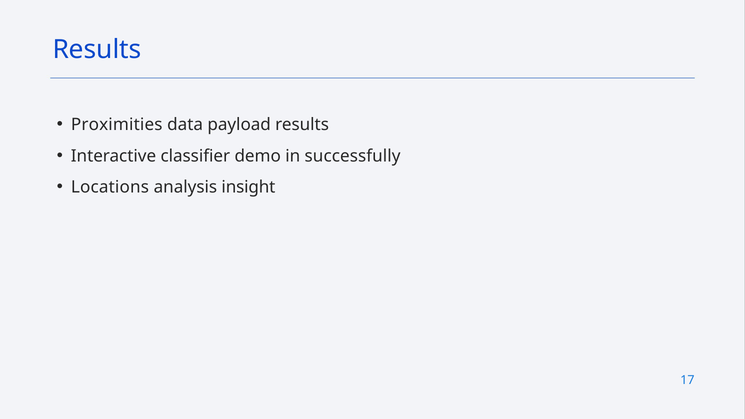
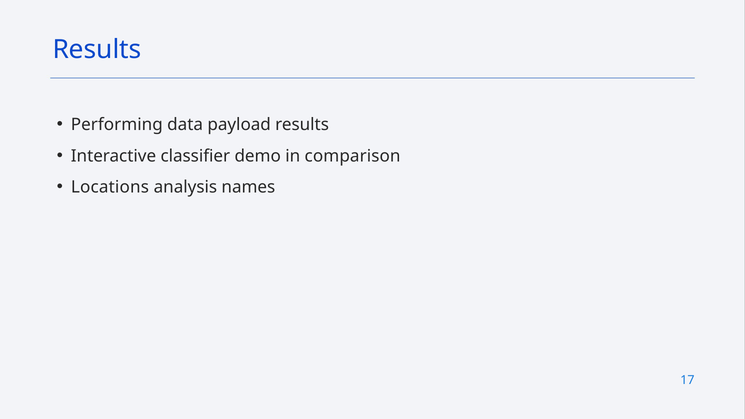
Proximities: Proximities -> Performing (117, 125)
successfully: successfully -> comparison (353, 156)
insight: insight -> names (248, 187)
